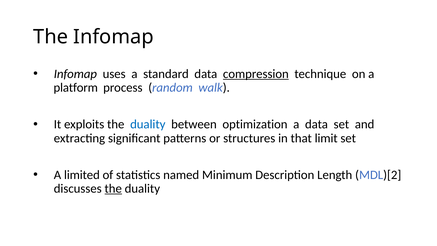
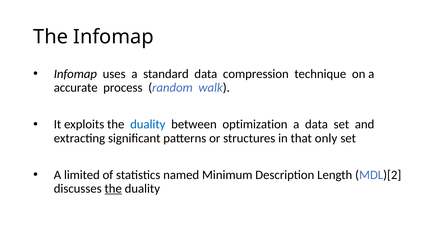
compression underline: present -> none (256, 74)
platform: platform -> accurate (76, 88)
limit: limit -> only (326, 138)
